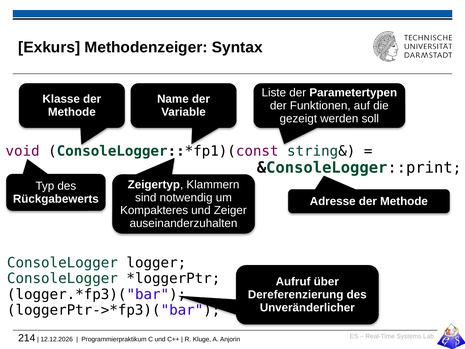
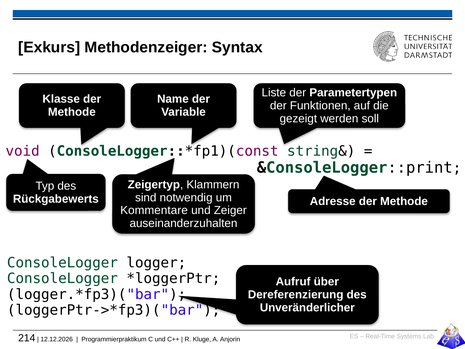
Kompakteres: Kompakteres -> Kommentare (154, 210)
